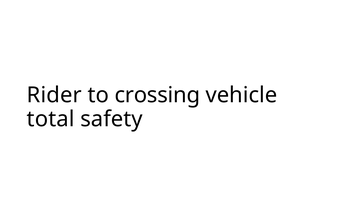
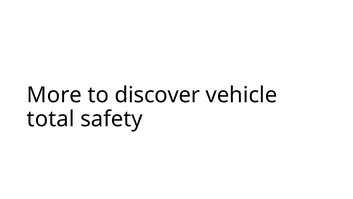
Rider: Rider -> More (54, 95)
crossing: crossing -> discover (157, 95)
